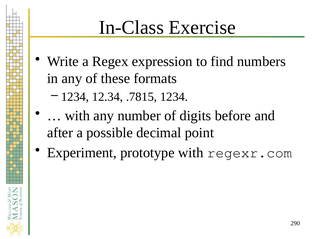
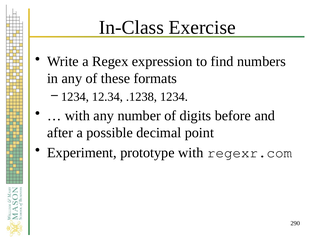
.7815: .7815 -> .1238 (141, 97)
